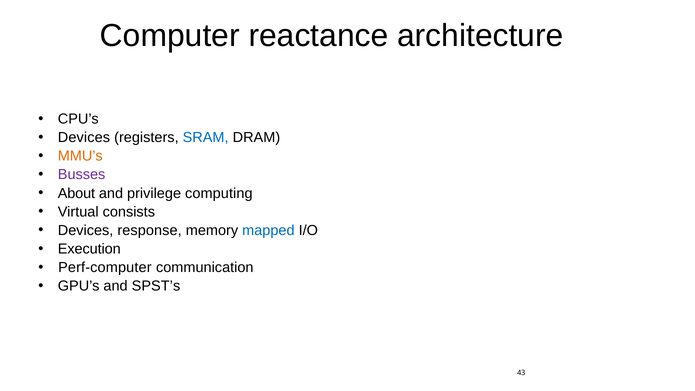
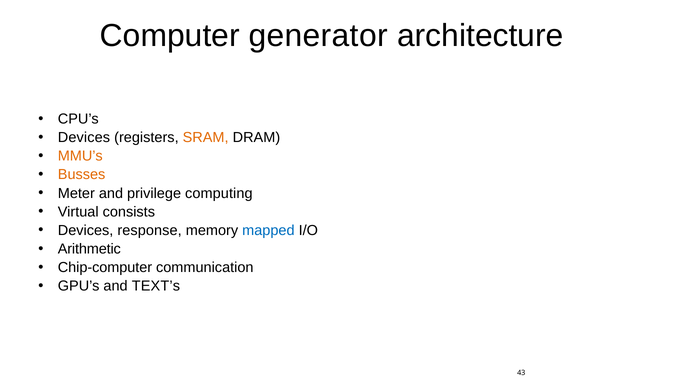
reactance: reactance -> generator (318, 36)
SRAM colour: blue -> orange (206, 138)
Busses colour: purple -> orange (82, 175)
About: About -> Meter (76, 193)
Execution: Execution -> Arithmetic (89, 249)
Perf-computer: Perf-computer -> Chip-computer (105, 267)
SPST’s: SPST’s -> TEXT’s (156, 286)
